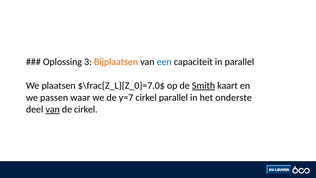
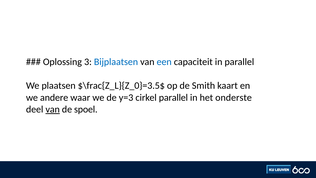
Bijplaatsen colour: orange -> blue (116, 62)
$\frac{Z_L}{Z_0}=7.0$: $\frac{Z_L}{Z_0}=7.0$ -> $\frac{Z_L}{Z_0}=3.5$ (121, 86)
Smith underline: present -> none (203, 86)
passen: passen -> andere (54, 97)
y=7: y=7 -> y=3 (126, 97)
de cirkel: cirkel -> spoel (86, 109)
